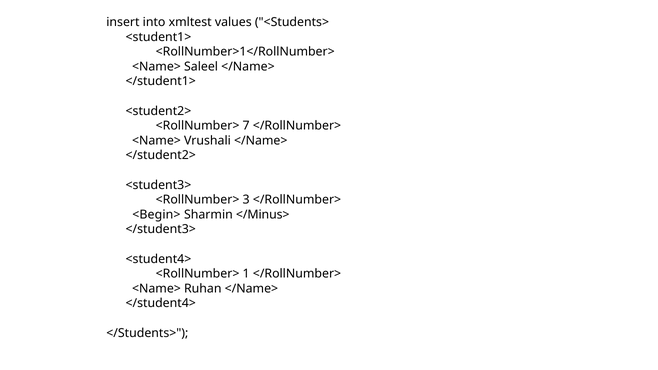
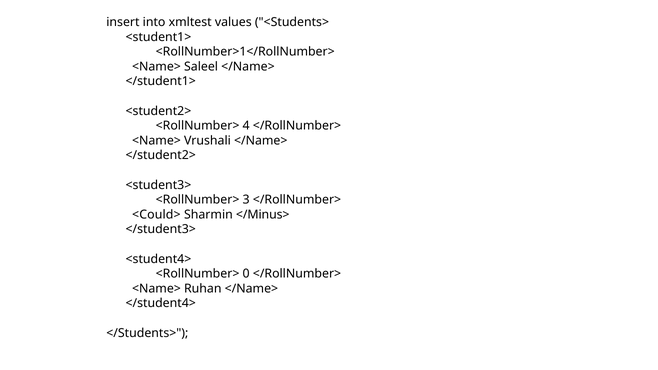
7: 7 -> 4 (246, 126)
<Begin>: <Begin> -> <Could> (156, 215)
1: 1 -> 0 (246, 274)
